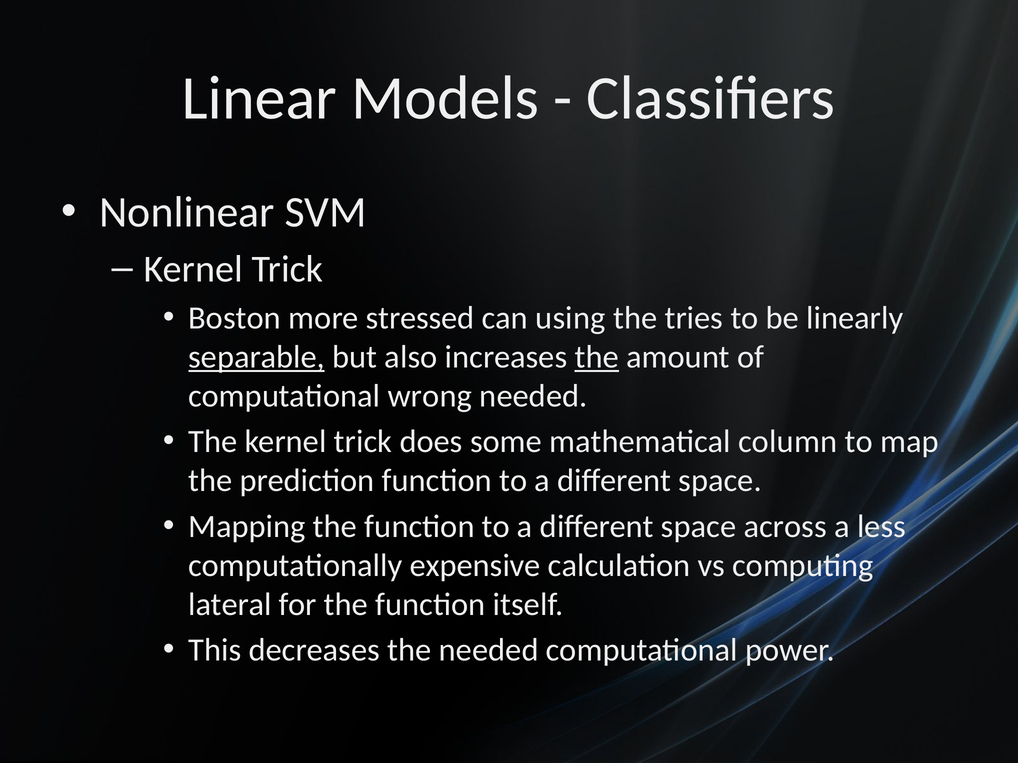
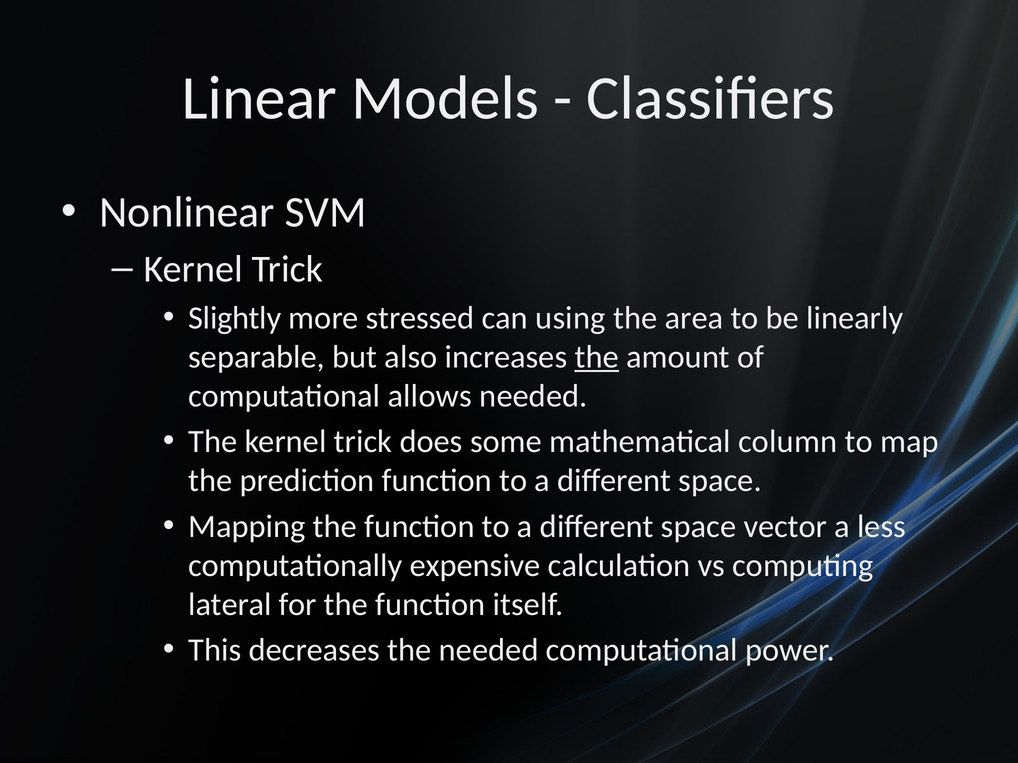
Boston: Boston -> Slightly (235, 318)
tries: tries -> area (694, 318)
separable underline: present -> none (257, 357)
wrong: wrong -> allows (430, 396)
across: across -> vector (785, 527)
